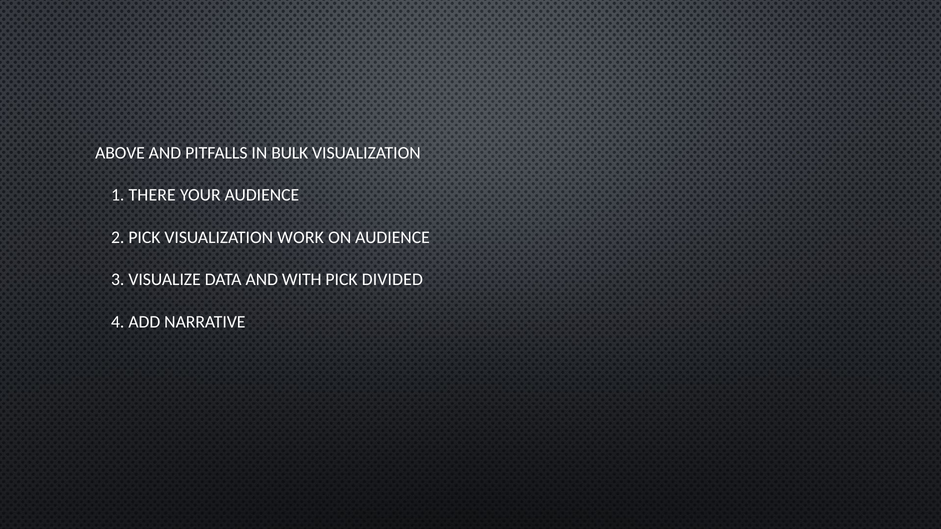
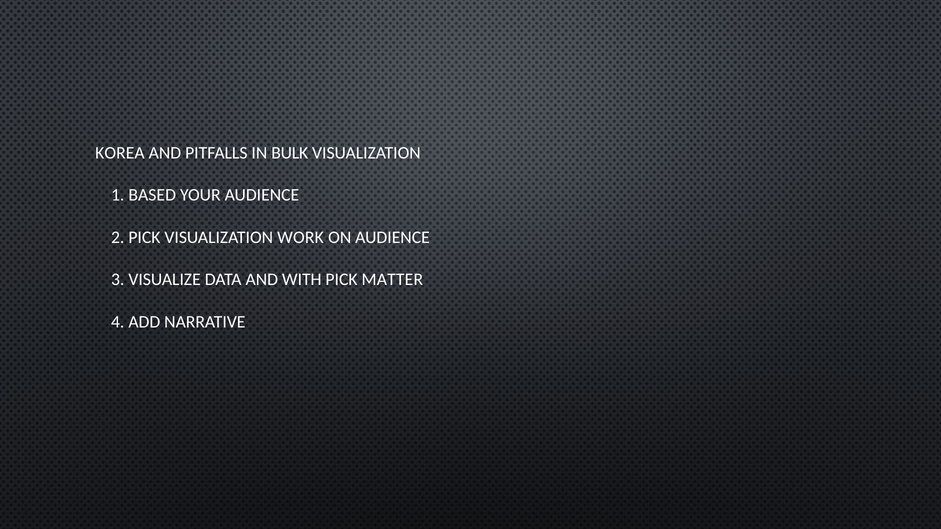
ABOVE: ABOVE -> KOREA (120, 153)
THERE: THERE -> BASED (152, 195)
DIVIDED: DIVIDED -> MATTER (392, 280)
